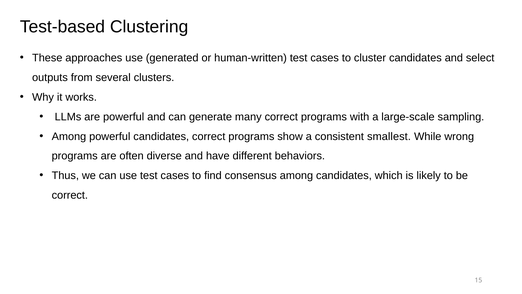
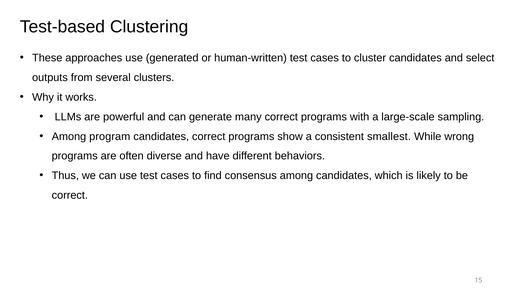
Among powerful: powerful -> program (110, 136)
